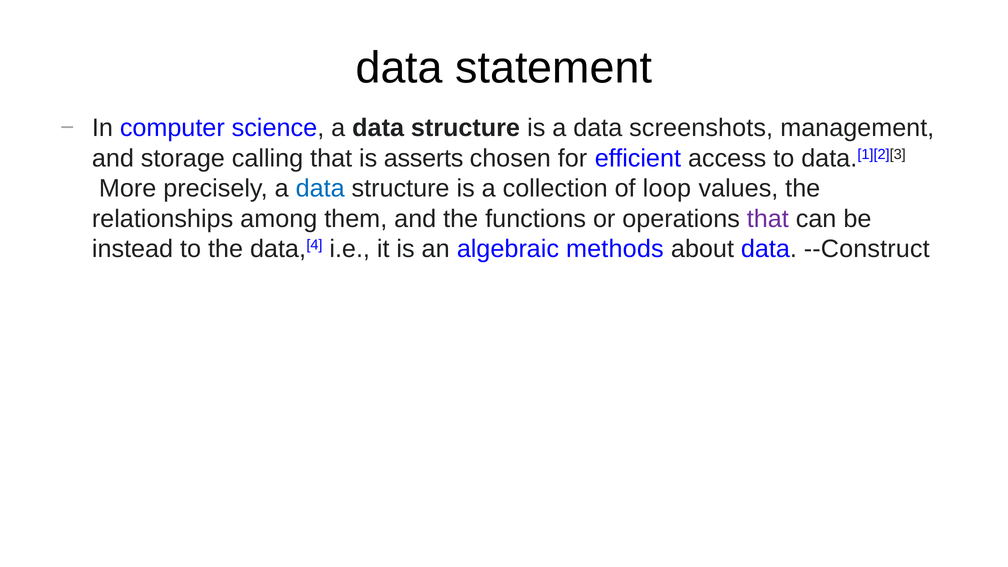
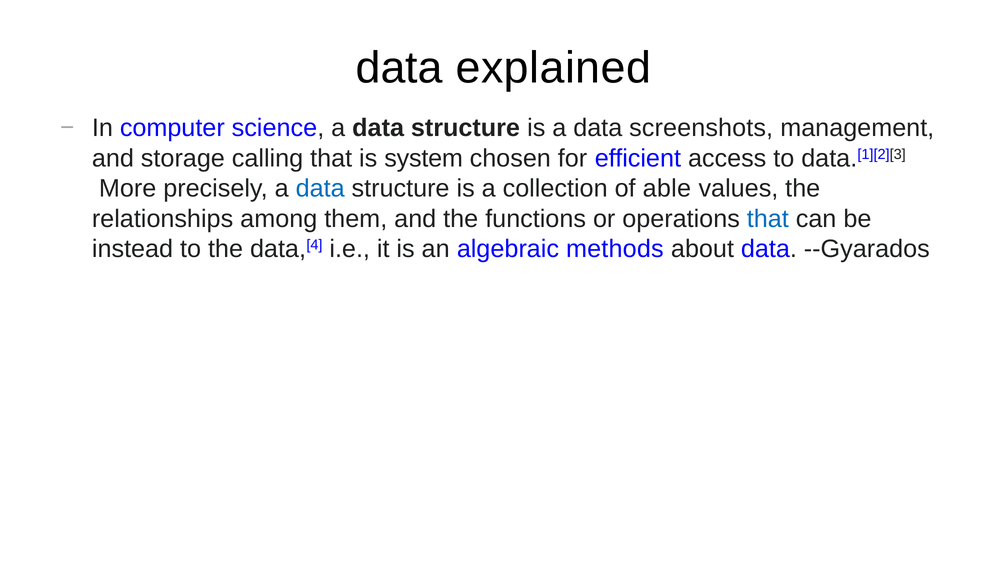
statement: statement -> explained (553, 68)
asserts: asserts -> system (424, 158)
loop: loop -> able (667, 189)
that colour: purple -> blue (768, 219)
--Construct: --Construct -> --Gyarados (867, 249)
